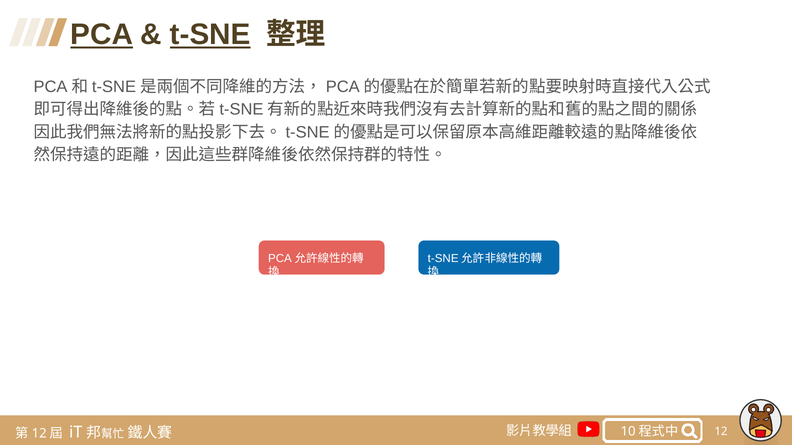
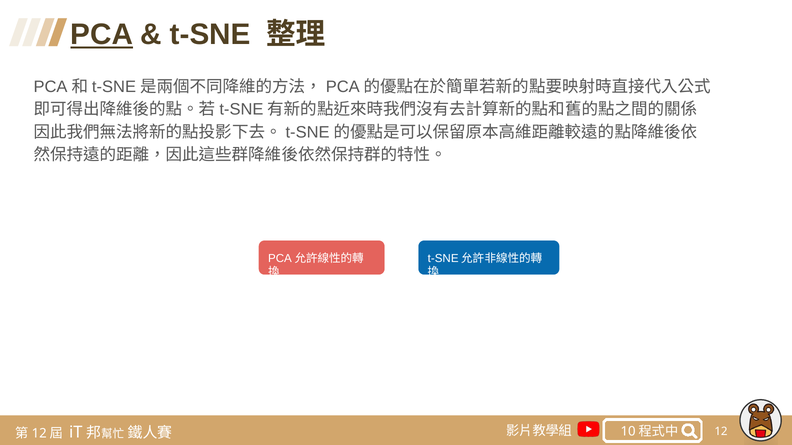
t-SNE underline: present -> none (210, 35)
